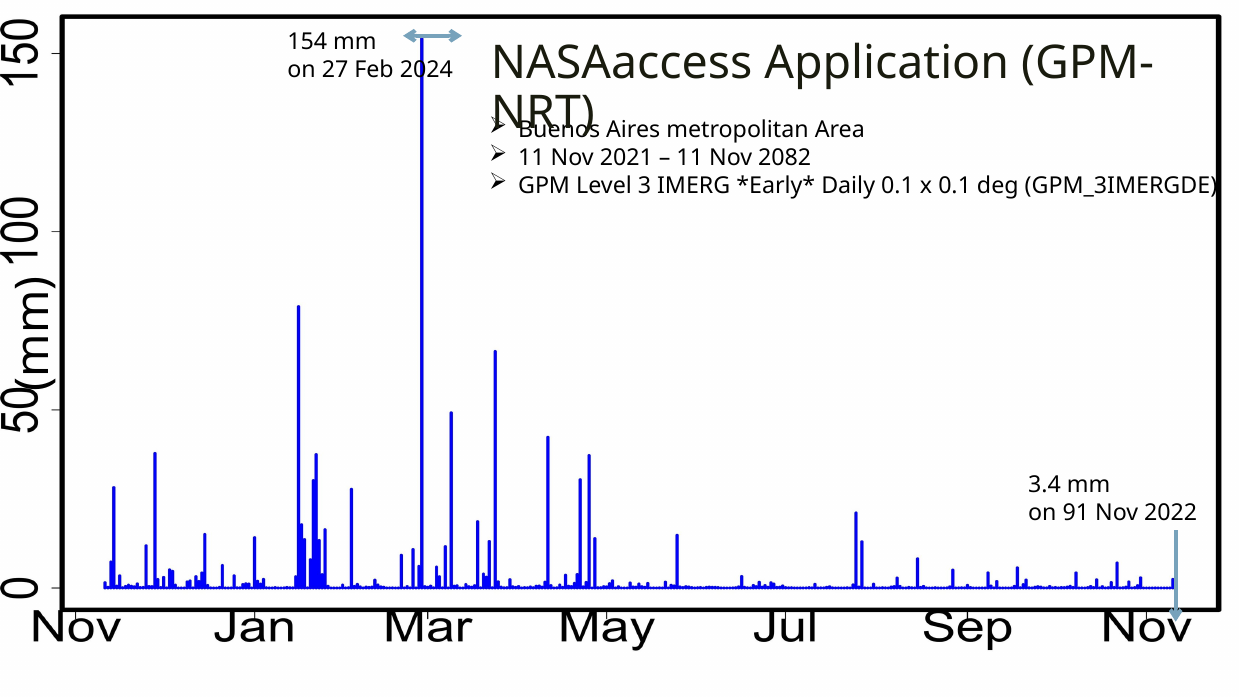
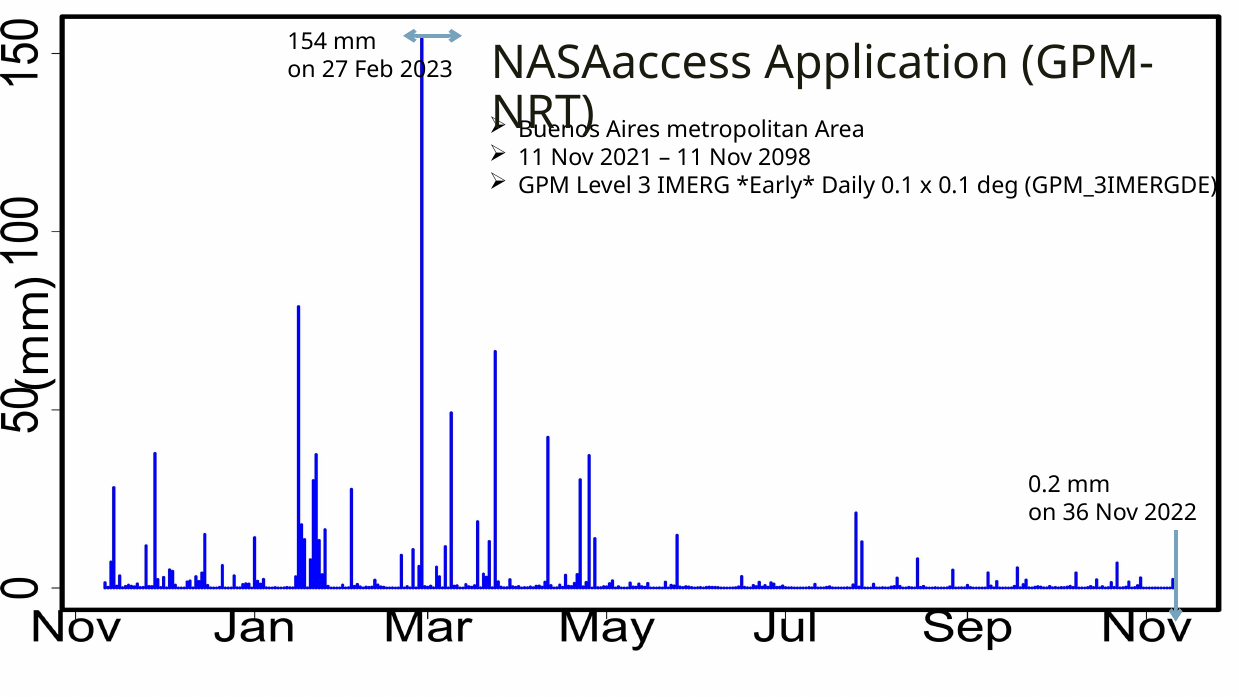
2024: 2024 -> 2023 (426, 70)
2082: 2082 -> 2098 (785, 158)
3.4: 3.4 -> 0.2 (1045, 485)
91: 91 -> 36 (1076, 513)
